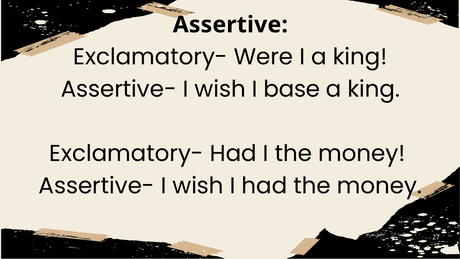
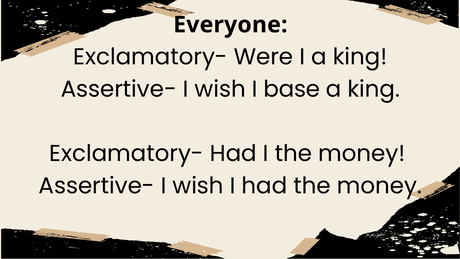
Assertive: Assertive -> Everyone (230, 25)
